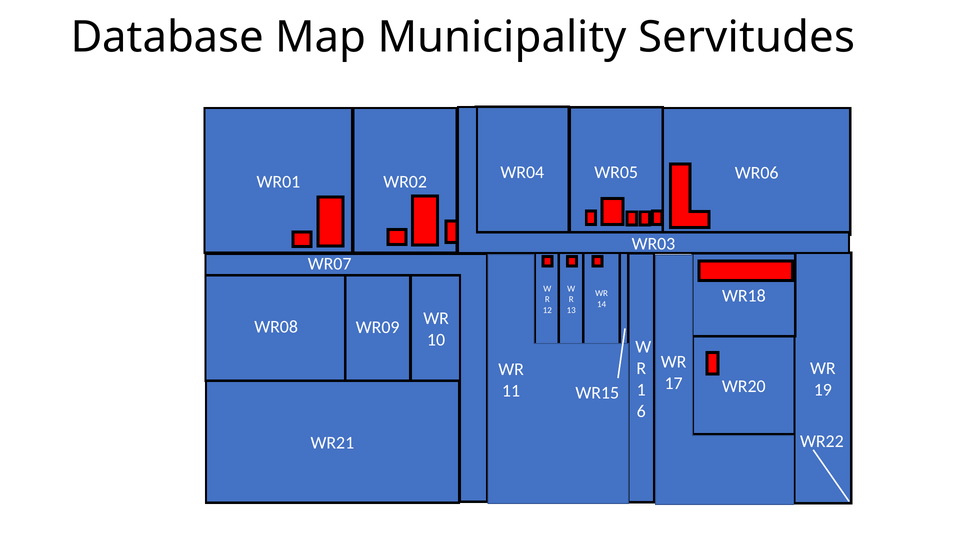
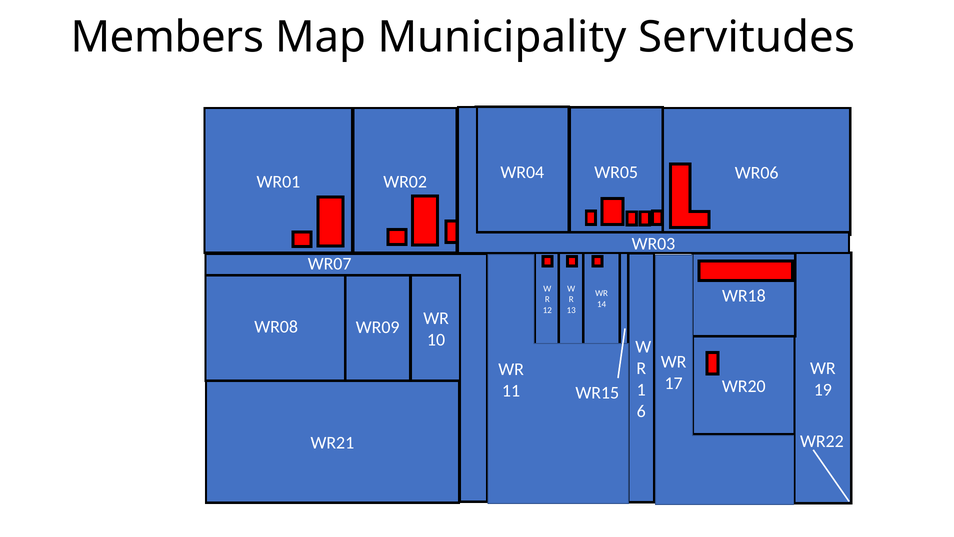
Database: Database -> Members (167, 38)
